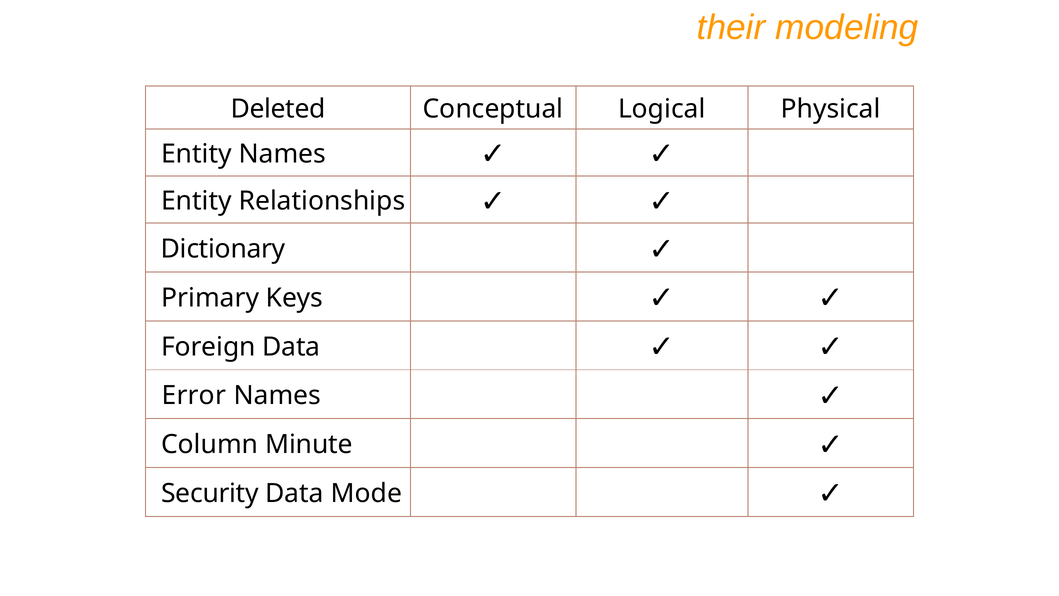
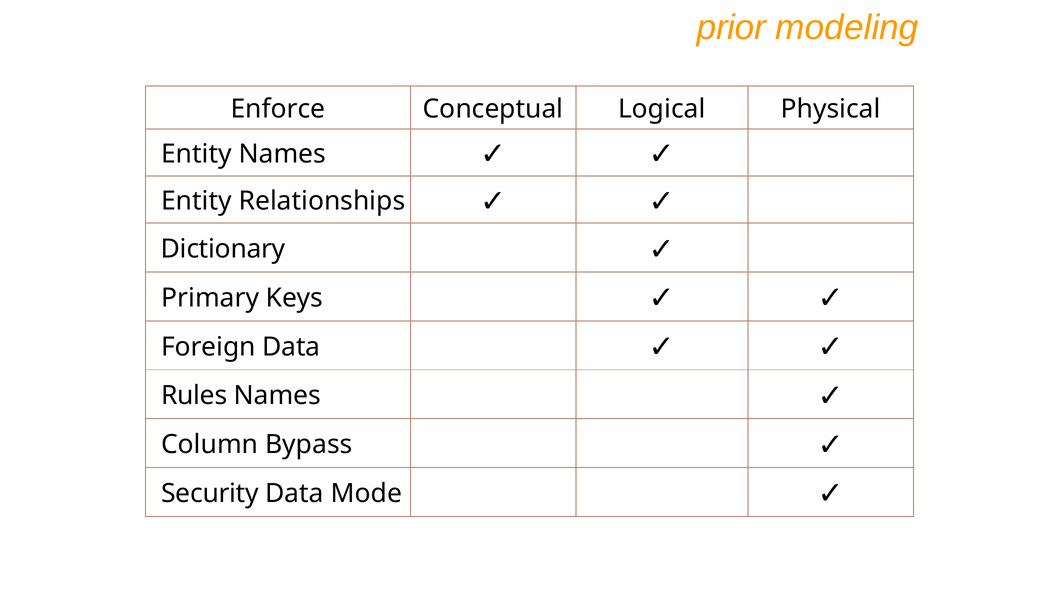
their: their -> prior (731, 28)
Deleted: Deleted -> Enforce (278, 109)
Error: Error -> Rules (194, 395)
Minute: Minute -> Bypass (309, 444)
